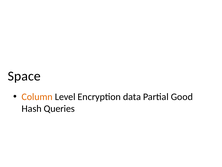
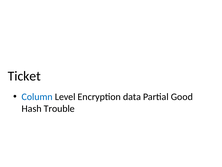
Space: Space -> Ticket (24, 76)
Column colour: orange -> blue (37, 97)
Queries: Queries -> Trouble (59, 108)
